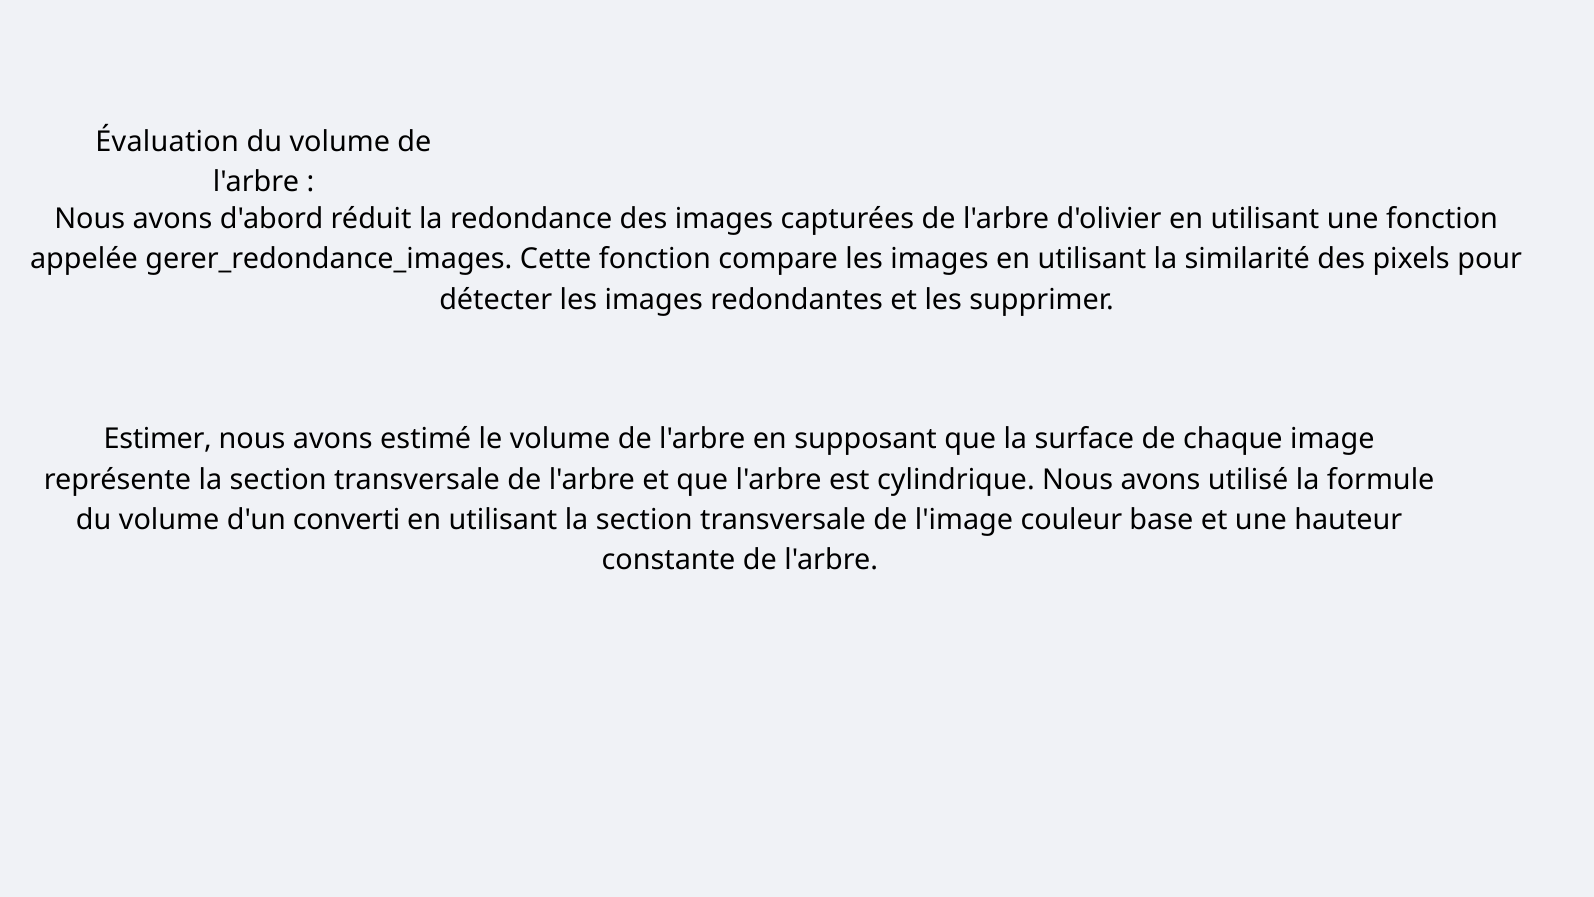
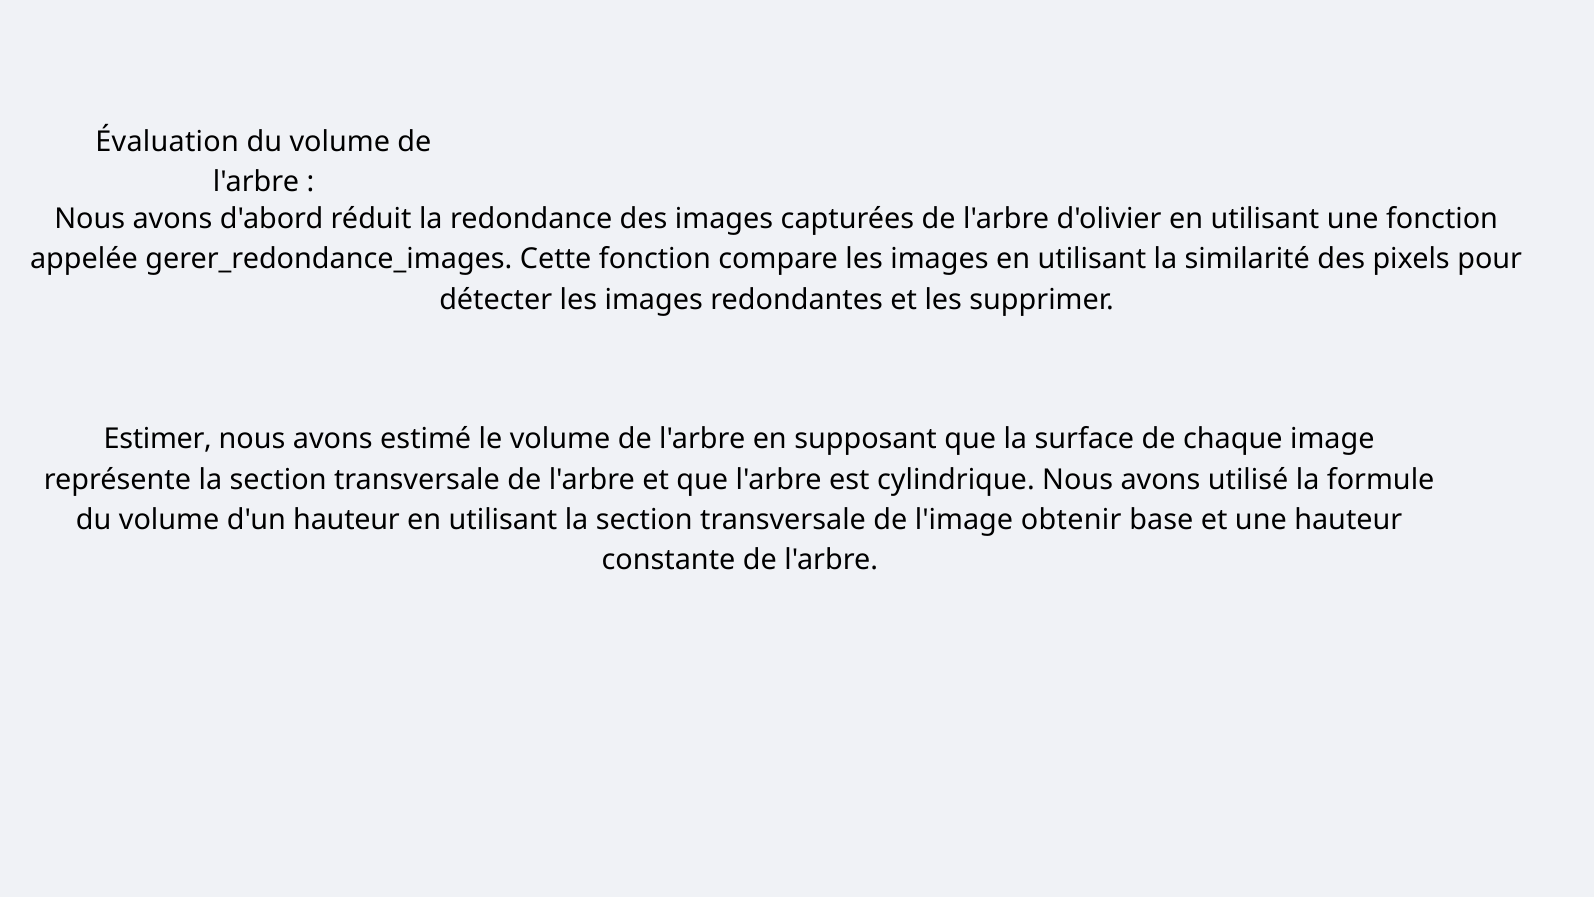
d'un converti: converti -> hauteur (347, 520)
couleur: couleur -> obtenir (1071, 520)
